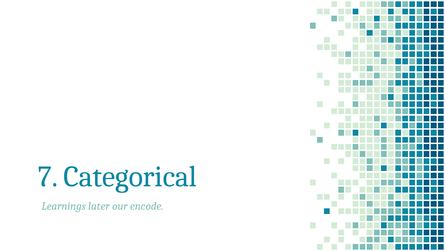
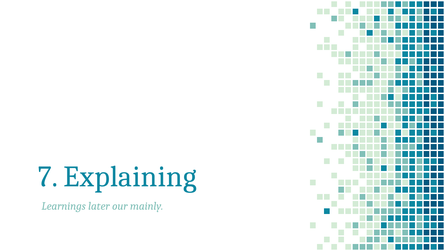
Categorical: Categorical -> Explaining (130, 176)
encode: encode -> mainly (147, 206)
